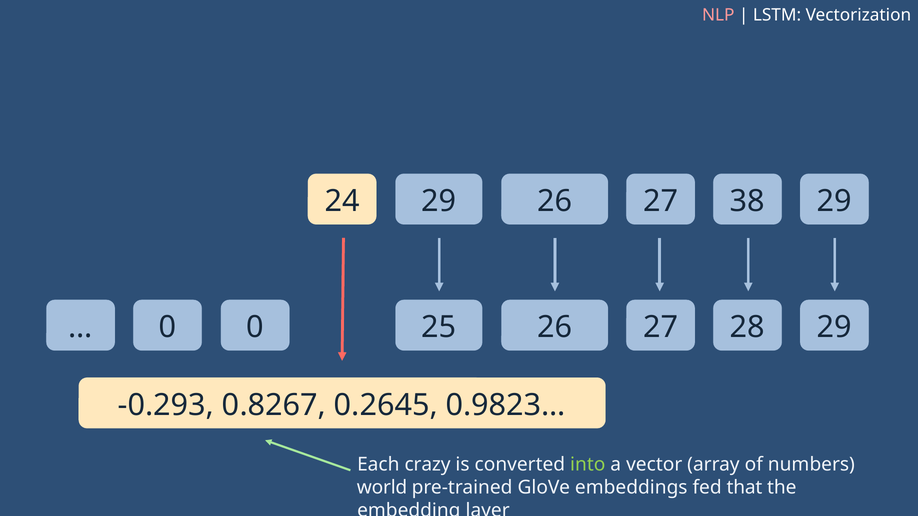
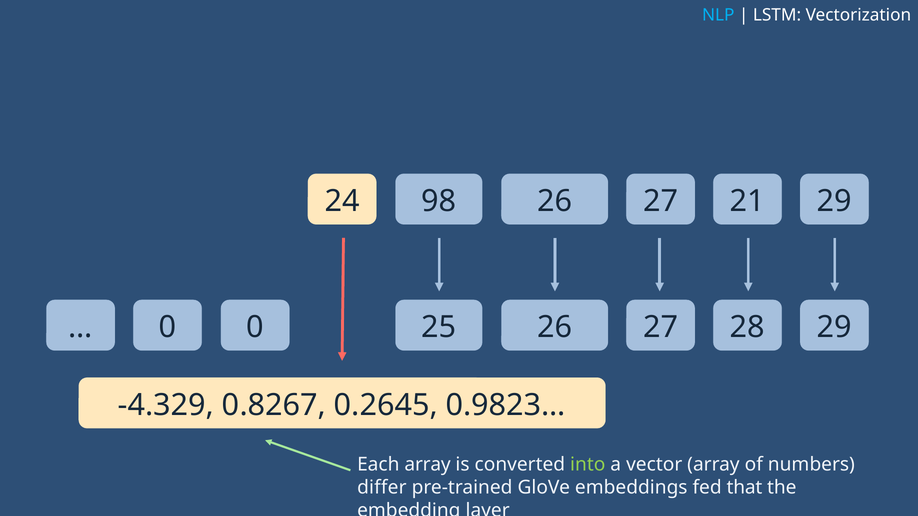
NLP colour: pink -> light blue (718, 15)
24 29: 29 -> 98 (439, 201)
38: 38 -> 21 (747, 201)
-0.293: -0.293 -> -4.329 (166, 405)
Each crazy: crazy -> array (428, 465)
world: world -> differ (382, 488)
